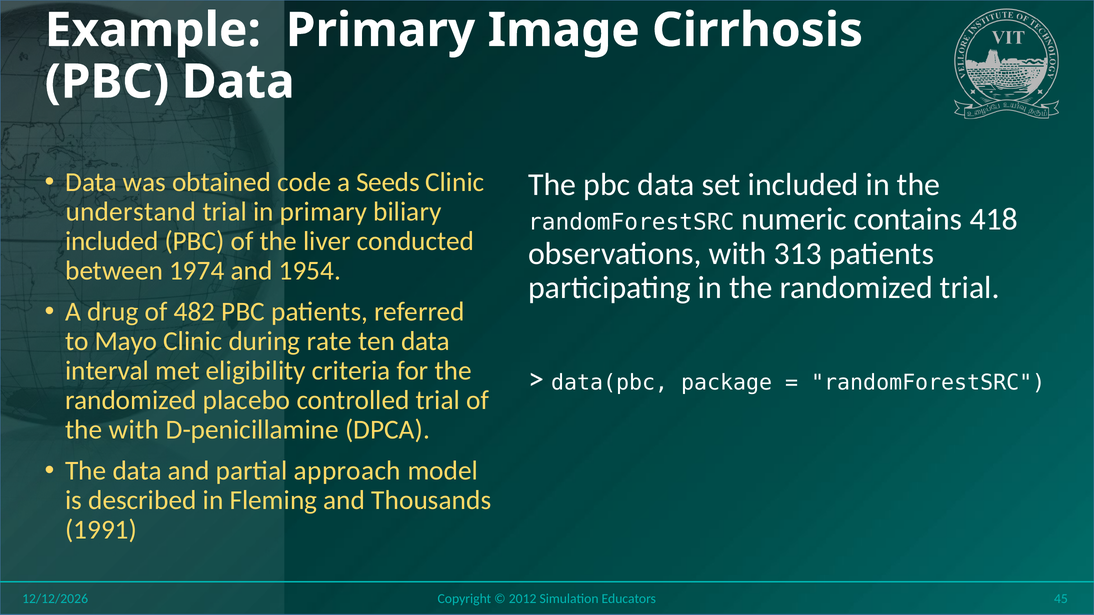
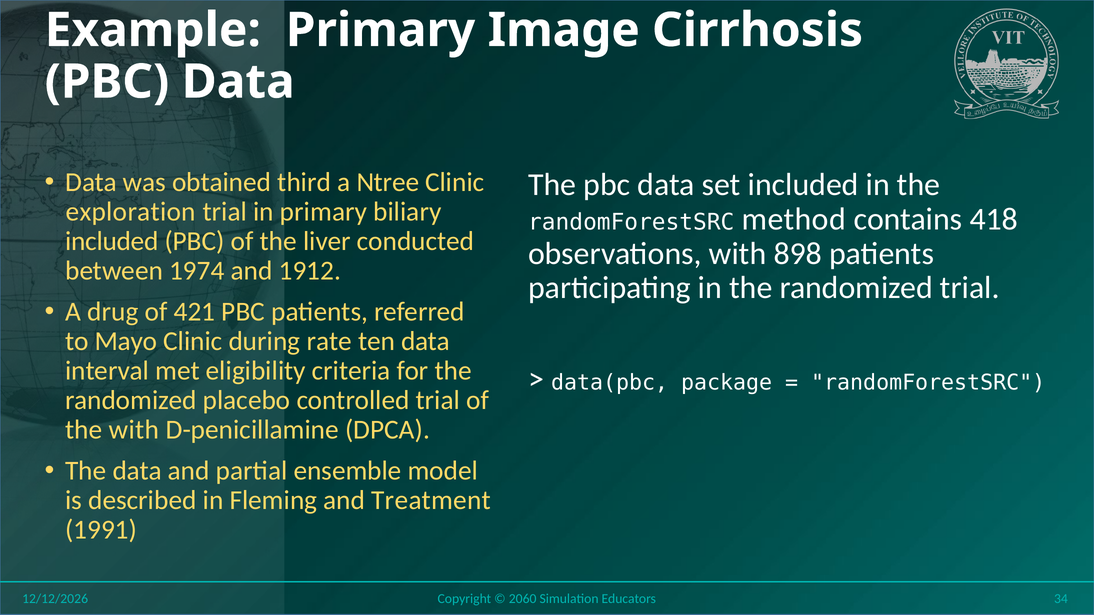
code: code -> third (304, 183)
Seeds: Seeds -> Ntree (388, 183)
understand: understand -> exploration (131, 212)
numeric: numeric -> method (794, 219)
313: 313 -> 898 (798, 254)
1954: 1954 -> 1912 (310, 271)
482: 482 -> 421 (194, 312)
approach: approach -> ensemble (348, 471)
Thousands: Thousands -> Treatment (431, 501)
2012: 2012 -> 2060 (523, 599)
45: 45 -> 34 (1061, 599)
